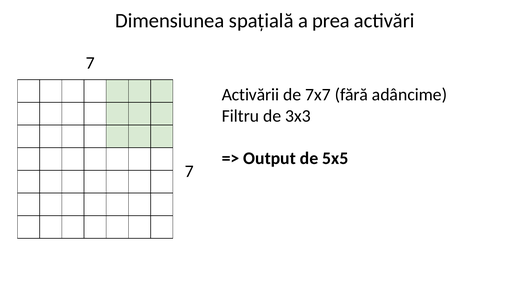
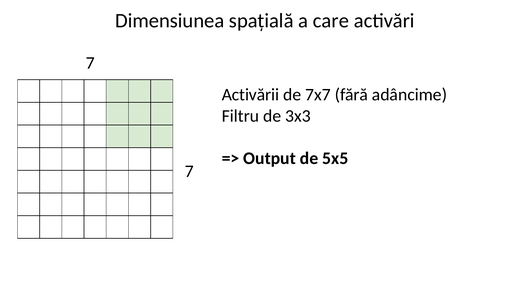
prea: prea -> care (331, 21)
